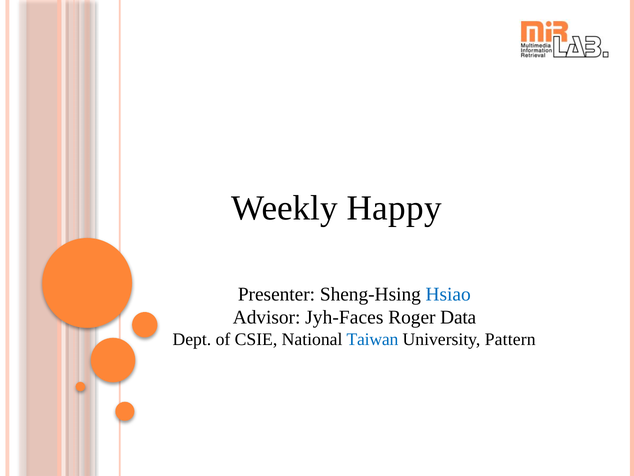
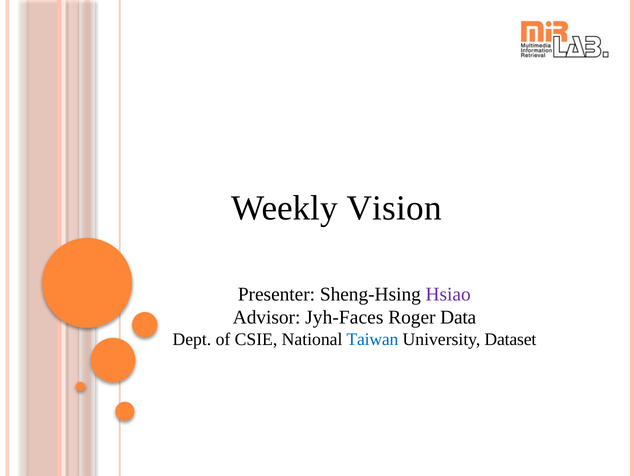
Happy: Happy -> Vision (394, 208)
Hsiao colour: blue -> purple (448, 294)
Pattern: Pattern -> Dataset (510, 339)
